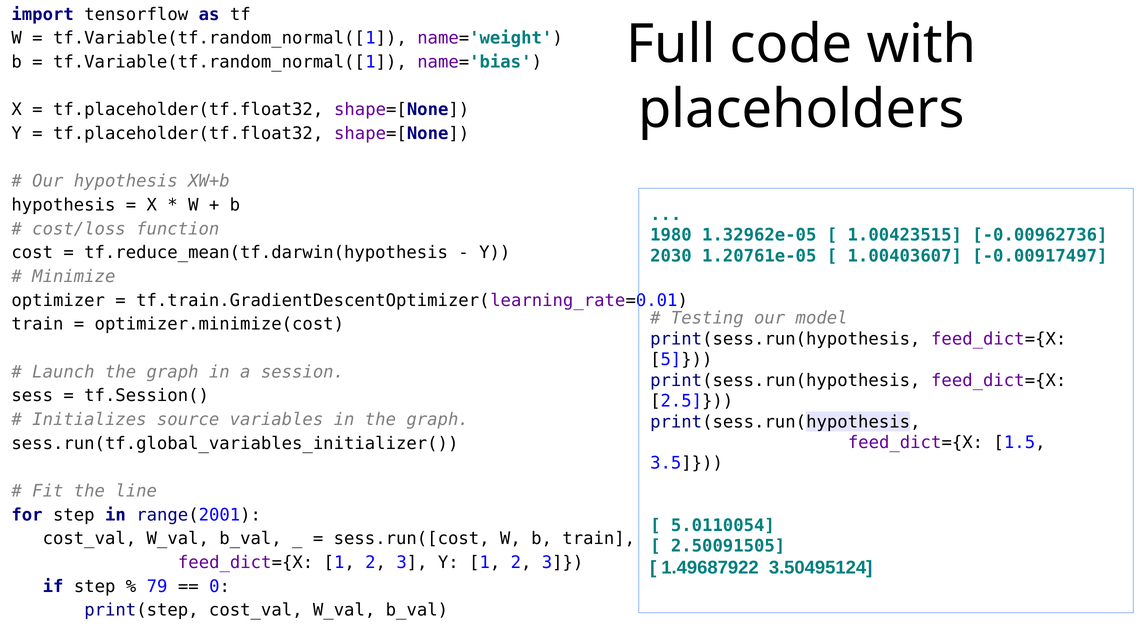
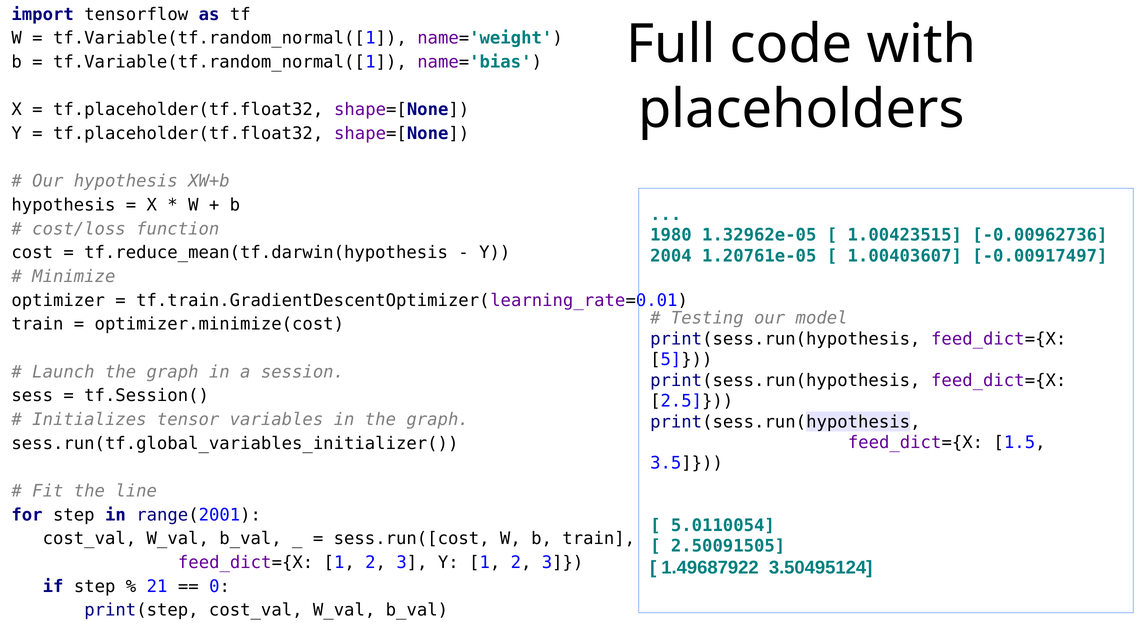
2030: 2030 -> 2004 (671, 256)
source: source -> tensor (188, 420)
79: 79 -> 21 (157, 586)
